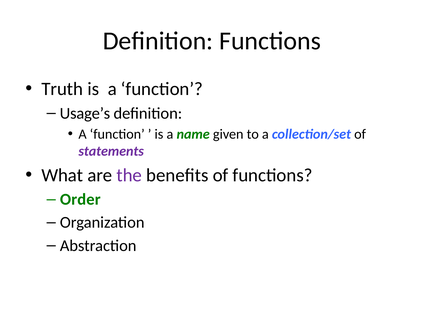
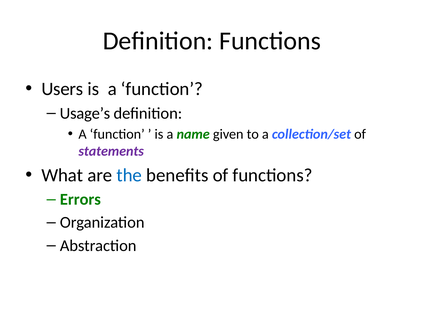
Truth: Truth -> Users (62, 89)
the colour: purple -> blue (129, 175)
Order: Order -> Errors (80, 199)
